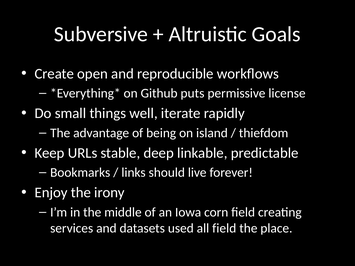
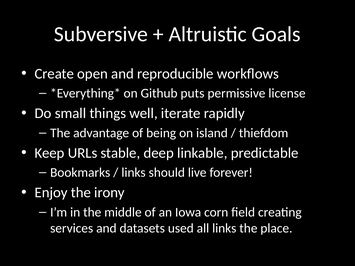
all field: field -> links (224, 228)
